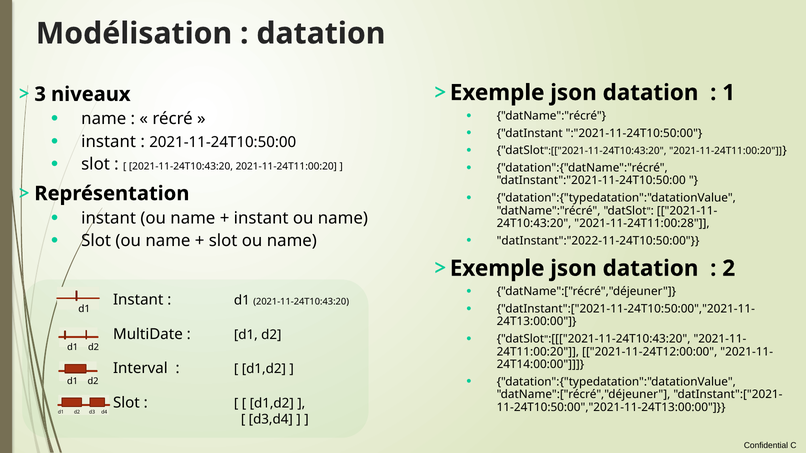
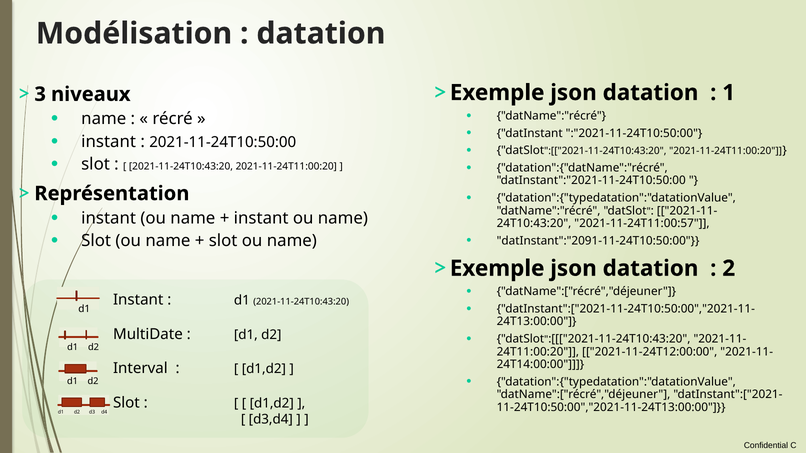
2021-11-24T11:00:28: 2021-11-24T11:00:28 -> 2021-11-24T11:00:57 (642, 224)
datInstant":"2022-11-24T10:50:00: datInstant":"2022-11-24T10:50:00 -> datInstant":"2091-11-24T10:50:00 (598, 241)
